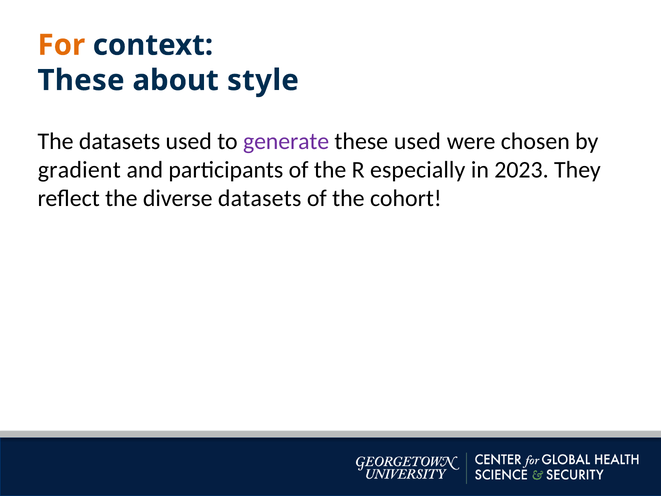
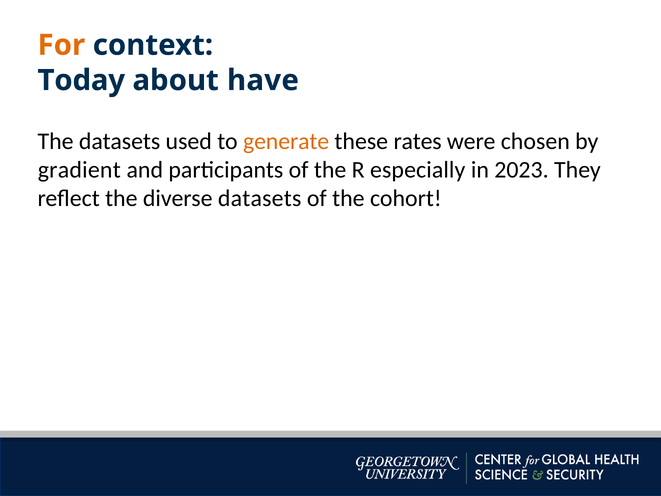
These: These -> Today (81, 80)
style: style -> have (263, 80)
generate colour: purple -> orange (286, 141)
these used: used -> rates (418, 141)
